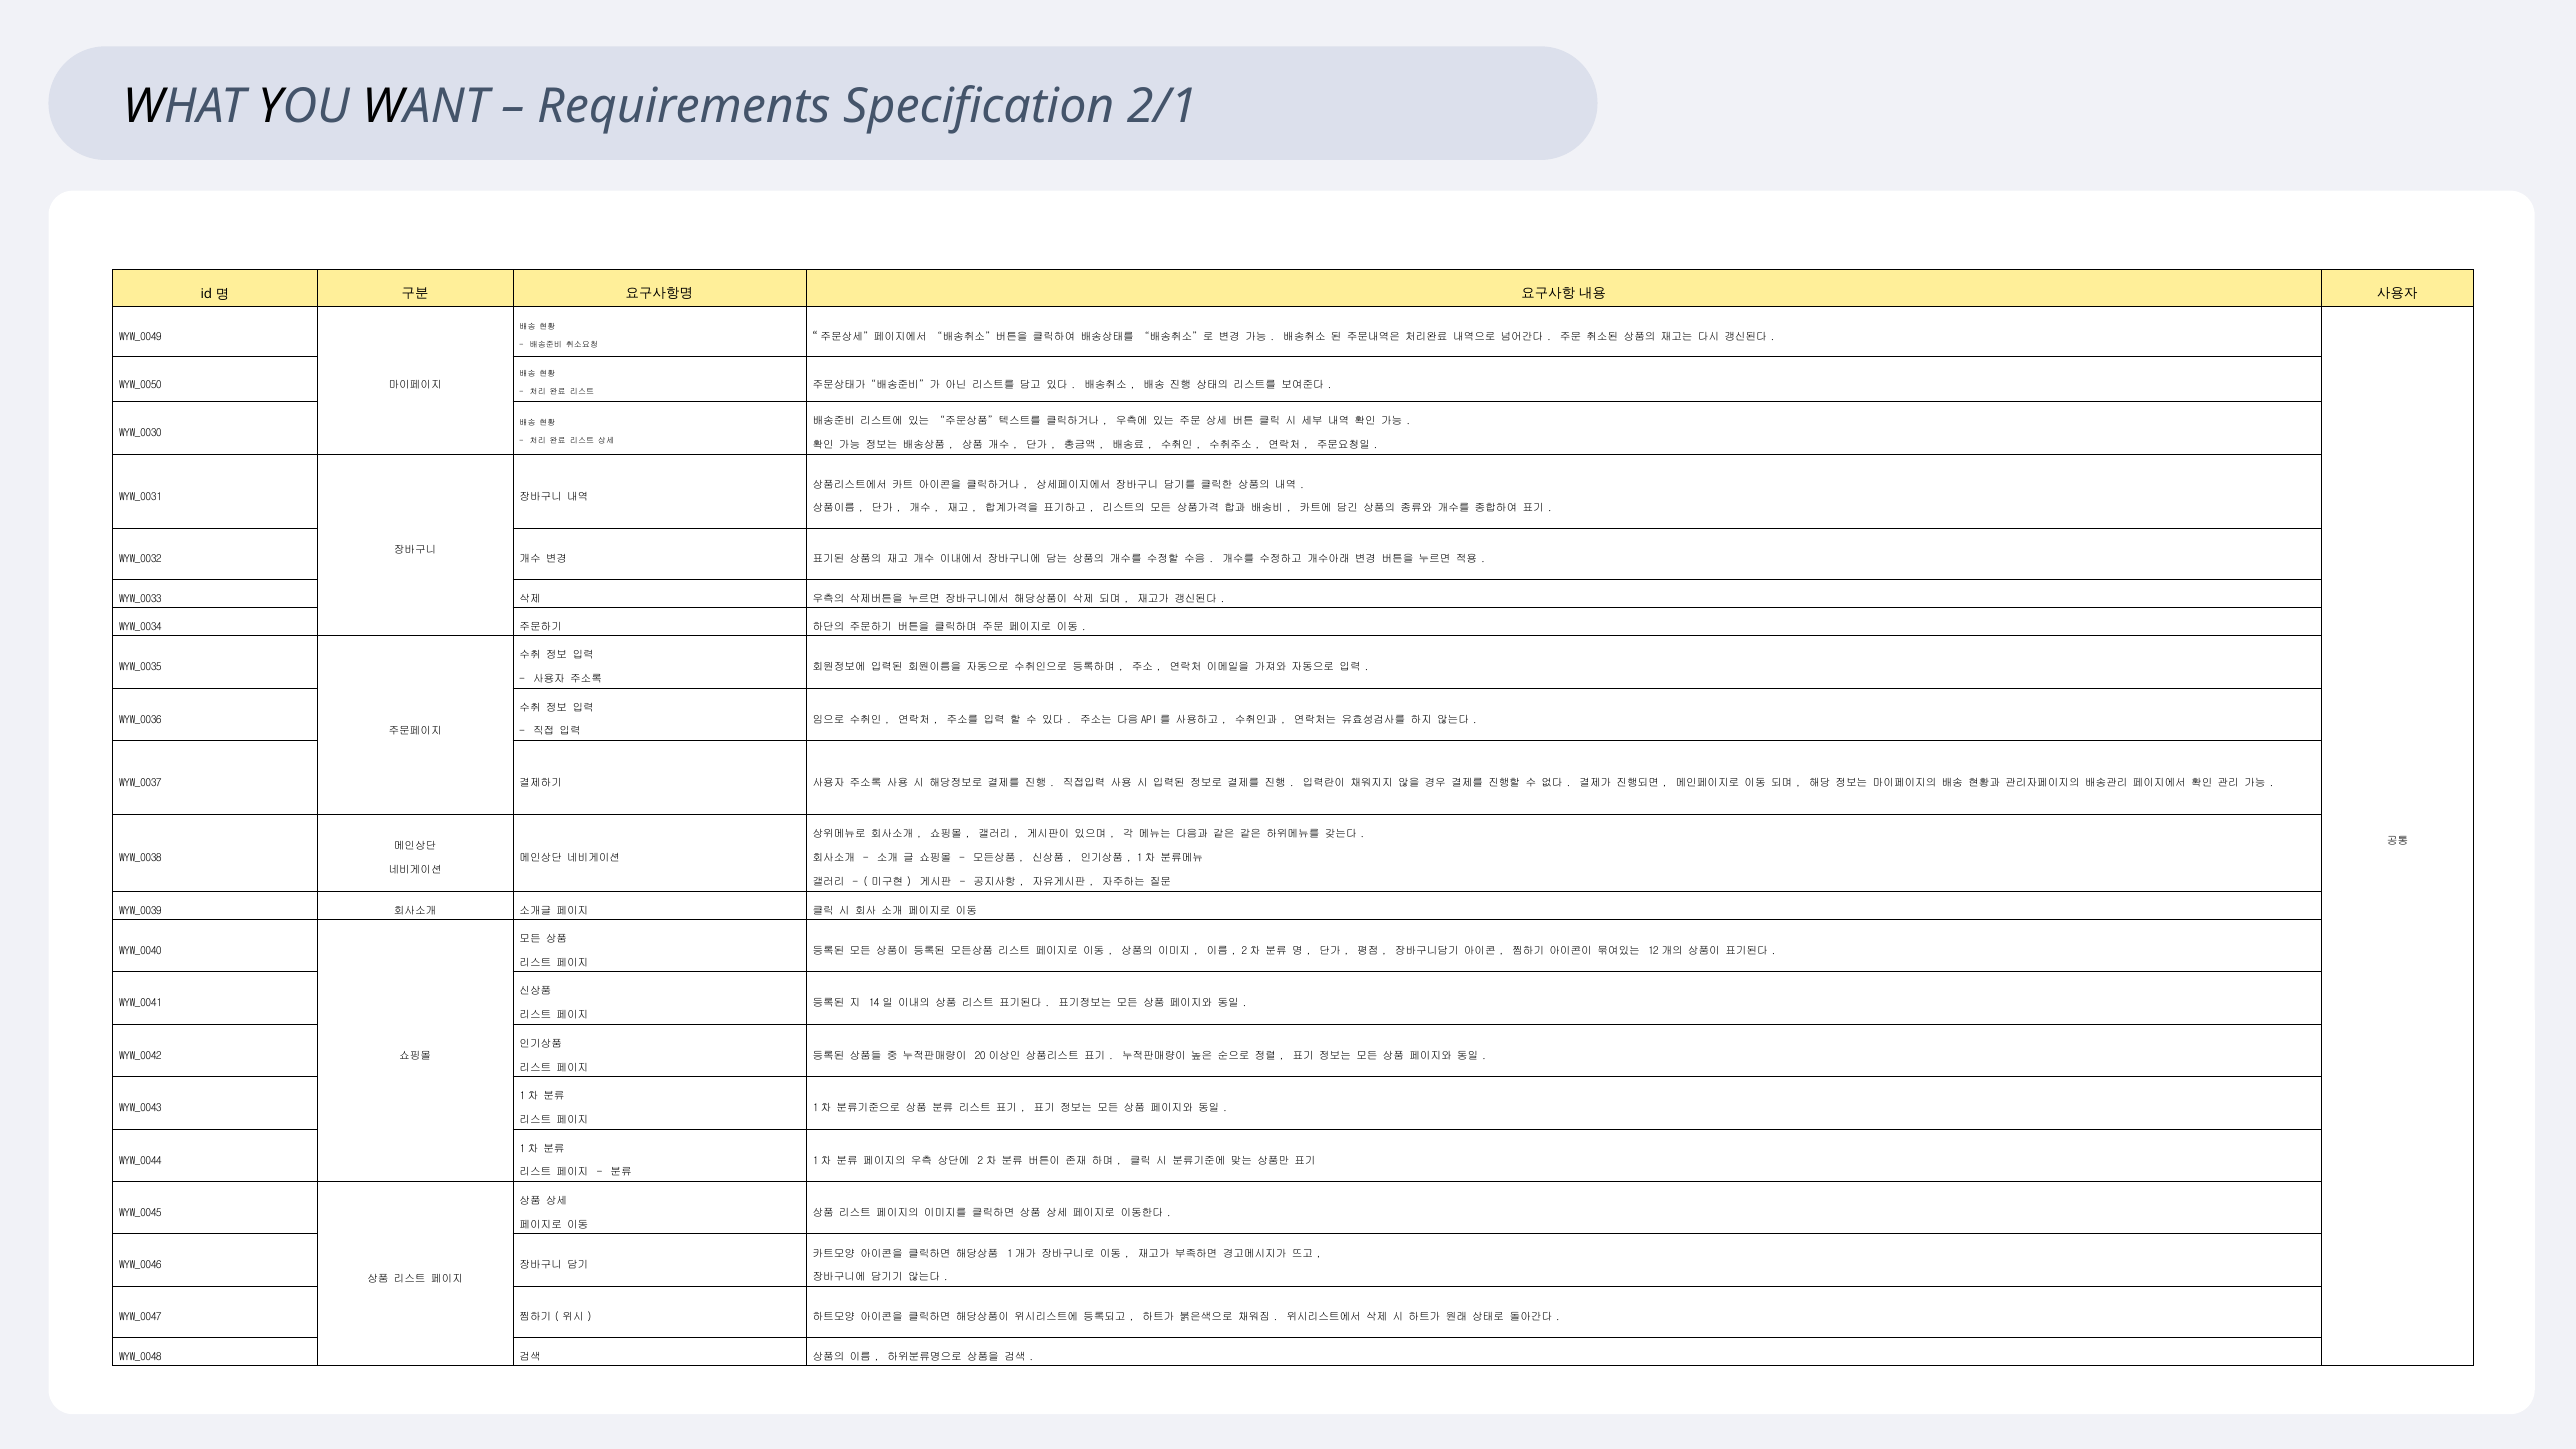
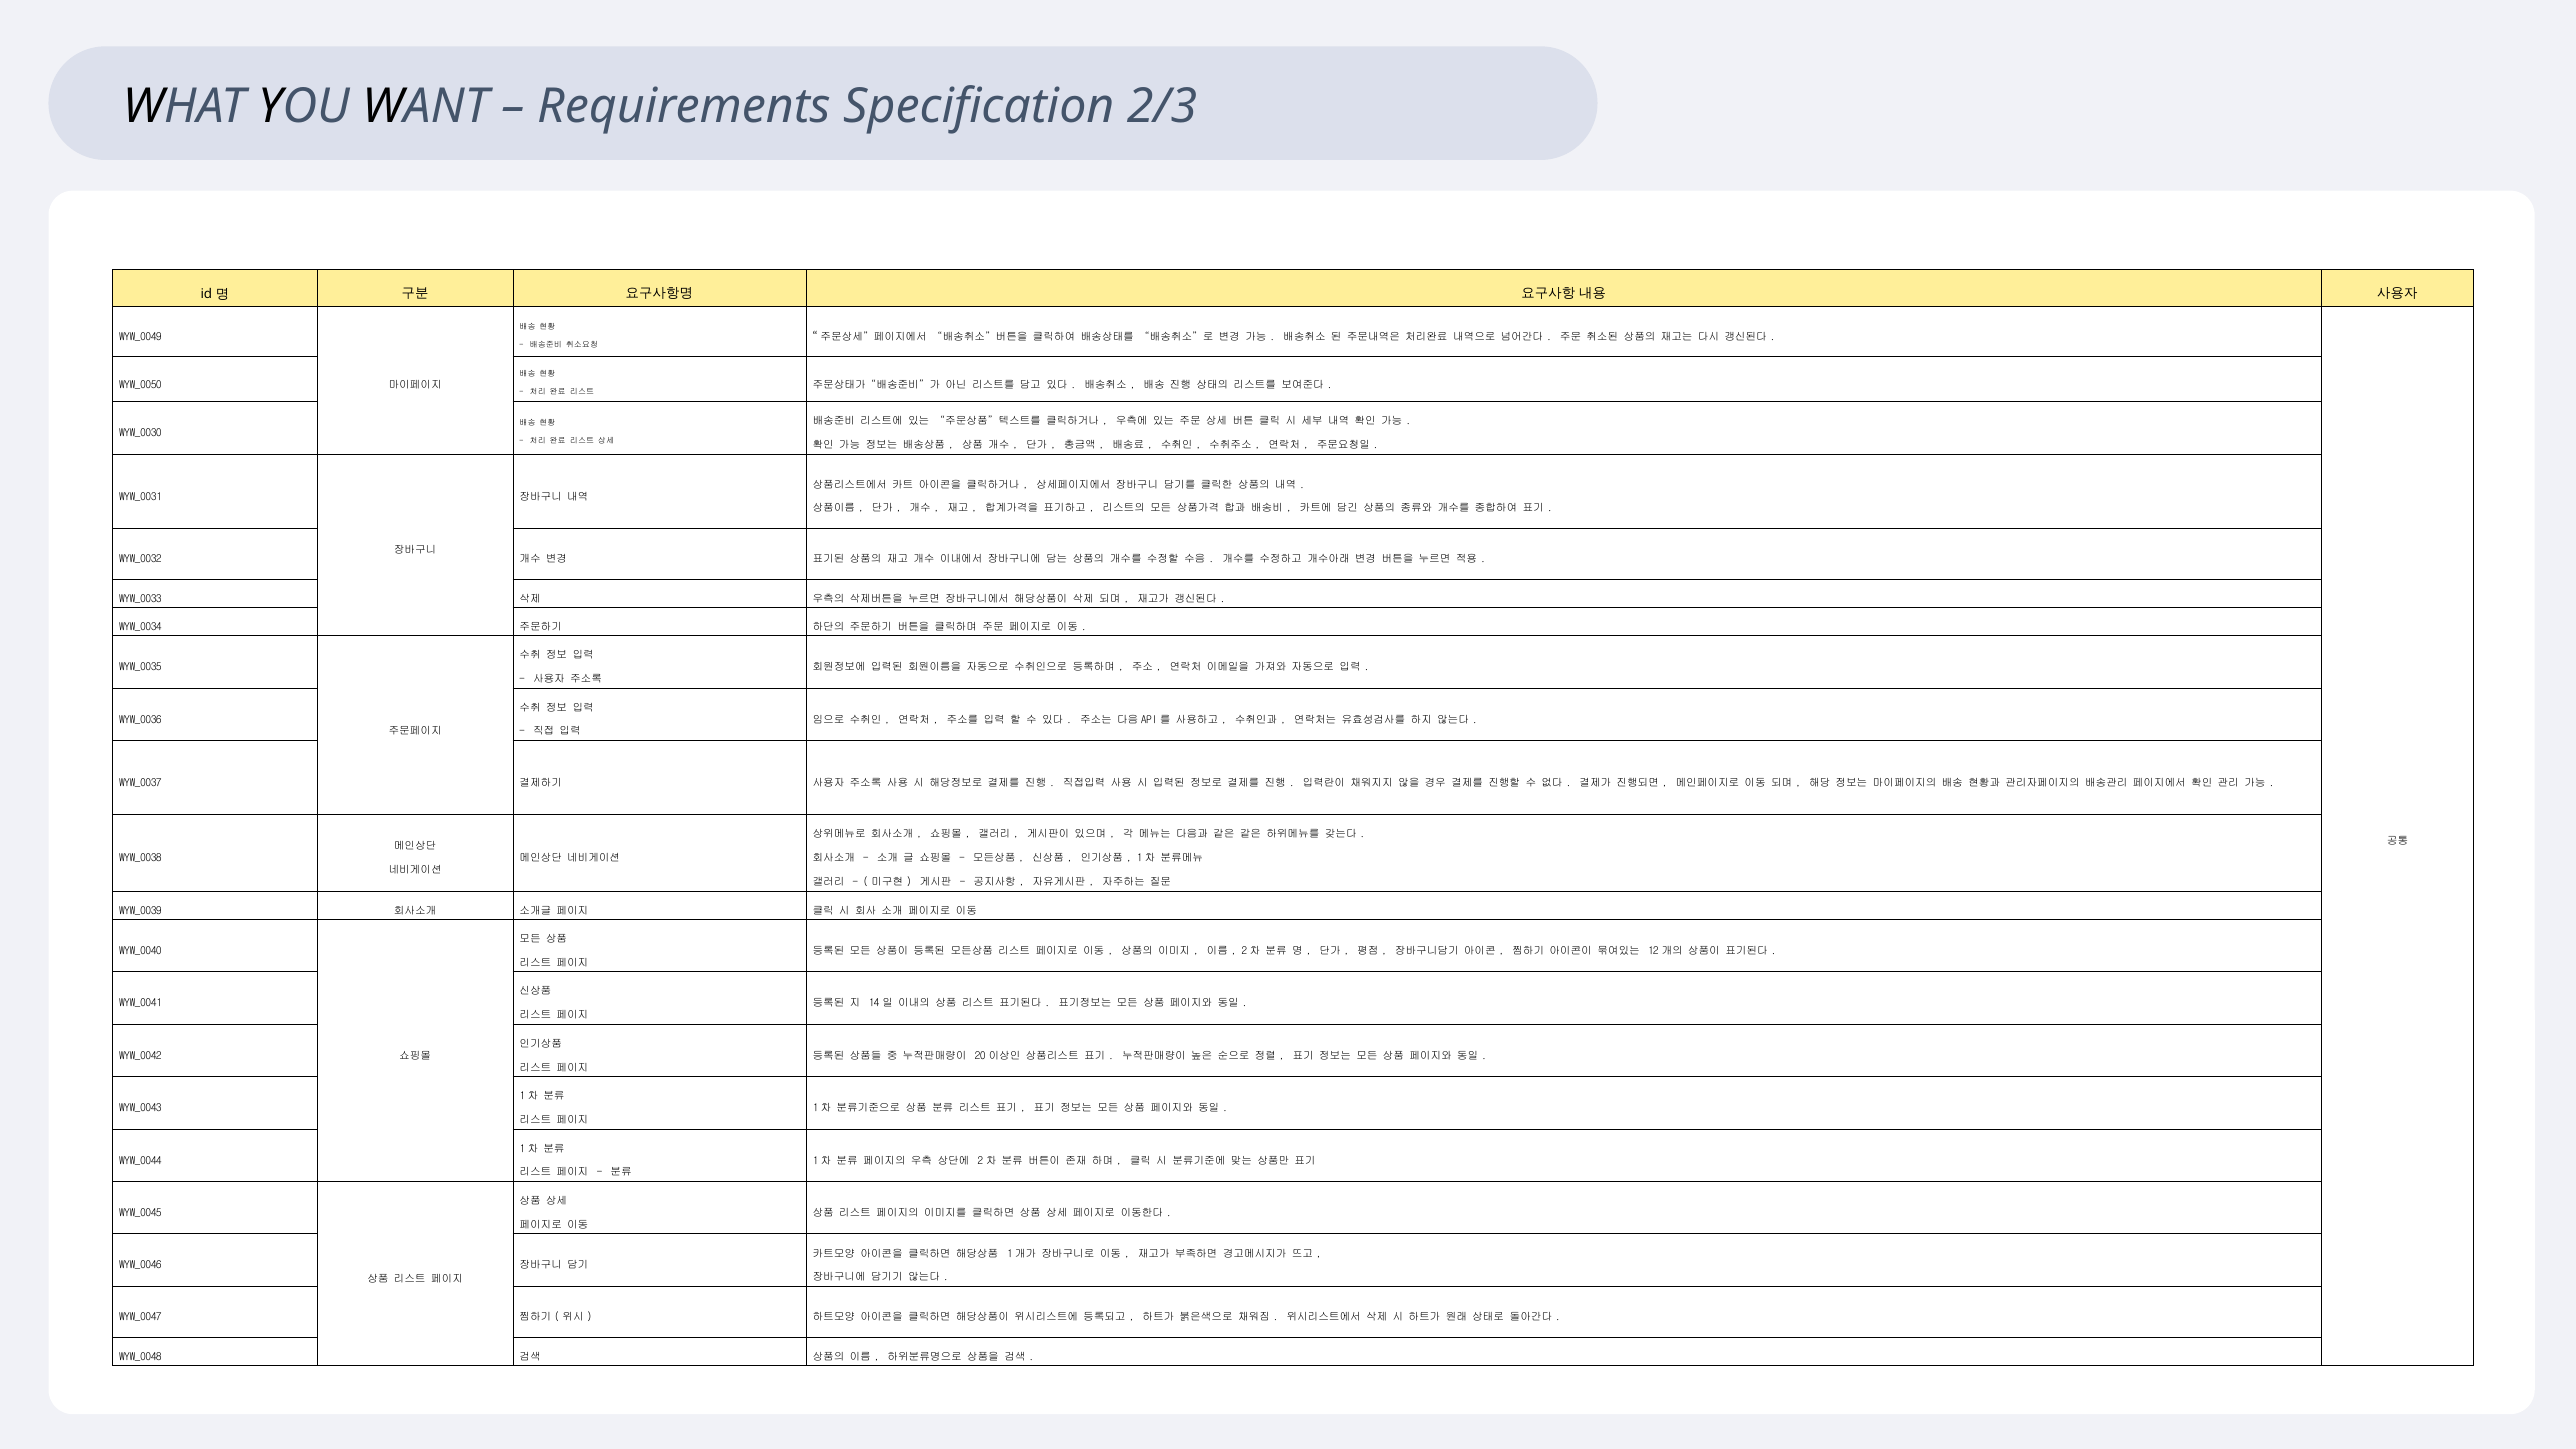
2/1: 2/1 -> 2/3 (1162, 106)
